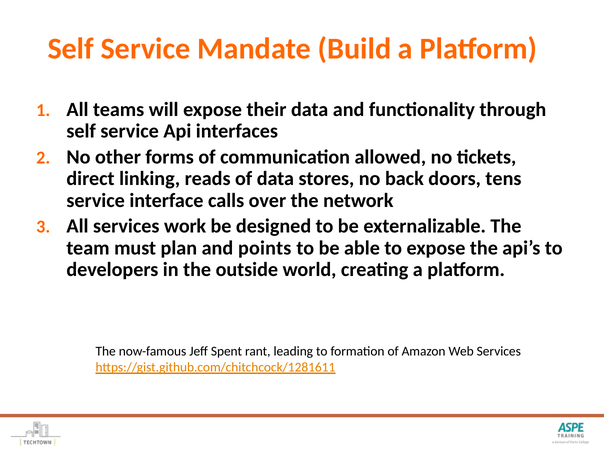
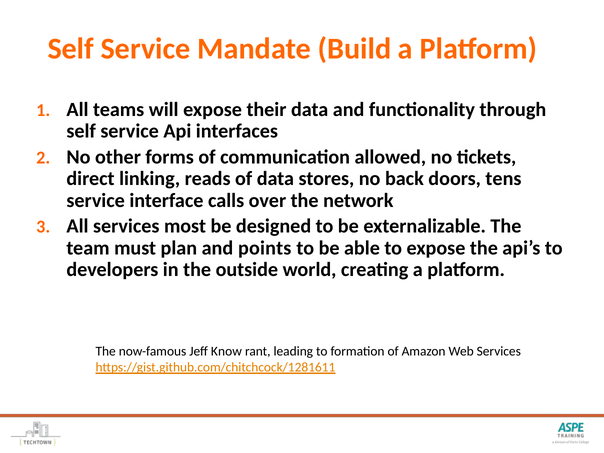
work: work -> most (185, 226)
Spent: Spent -> Know (226, 351)
